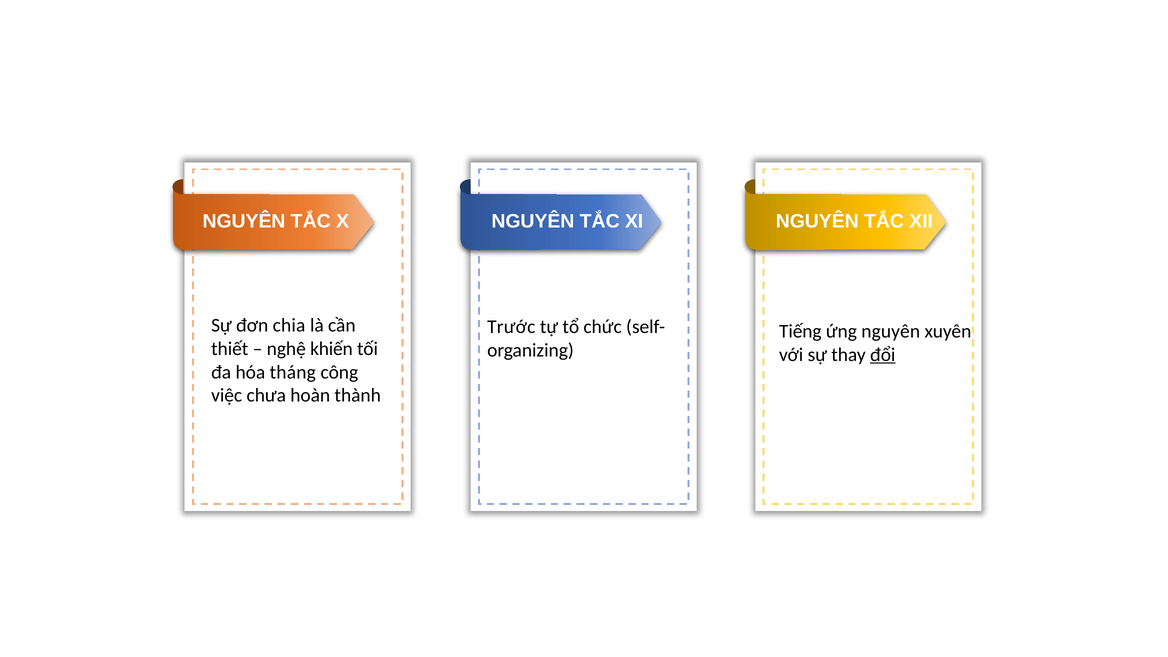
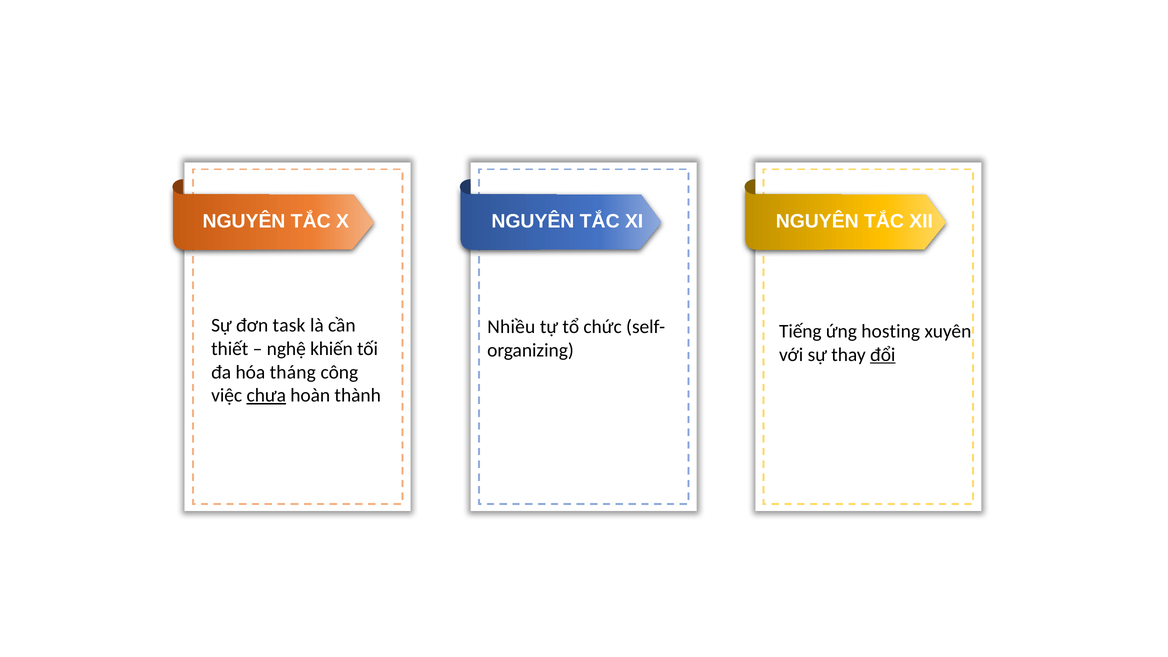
chia: chia -> task (289, 325)
Trước: Trước -> Nhiều (511, 327)
ứng nguyên: nguyên -> hosting (891, 331)
chưa underline: none -> present (266, 395)
